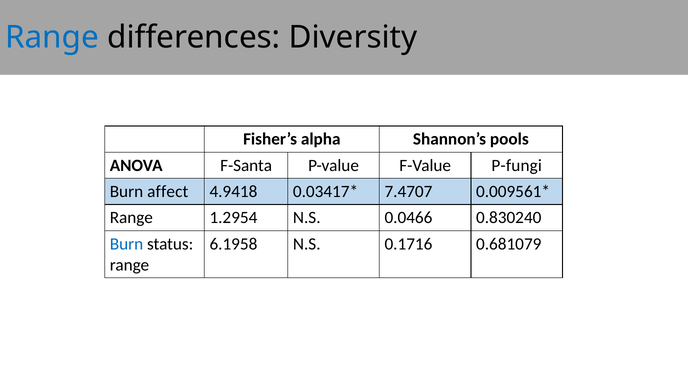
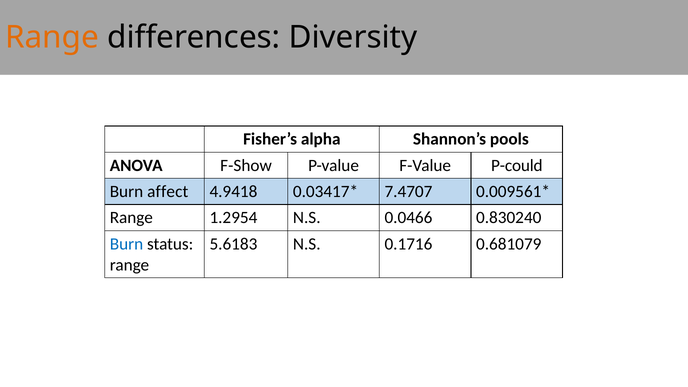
Range colour: blue -> orange (52, 37)
F-Santa: F-Santa -> F-Show (246, 165)
P-fungi: P-fungi -> P-could (517, 165)
6.1958: 6.1958 -> 5.6183 (233, 244)
